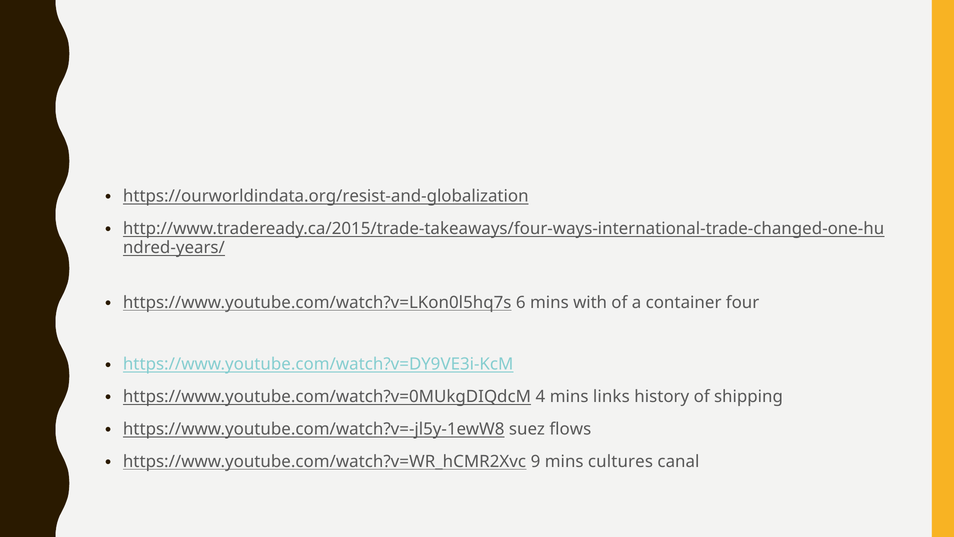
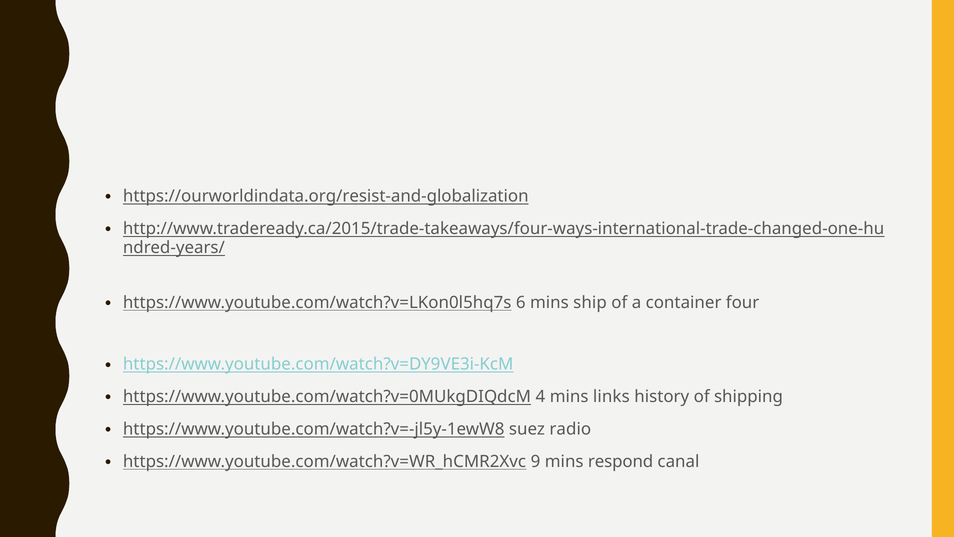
with: with -> ship (590, 302)
flows: flows -> radio (570, 429)
cultures: cultures -> respond (621, 461)
